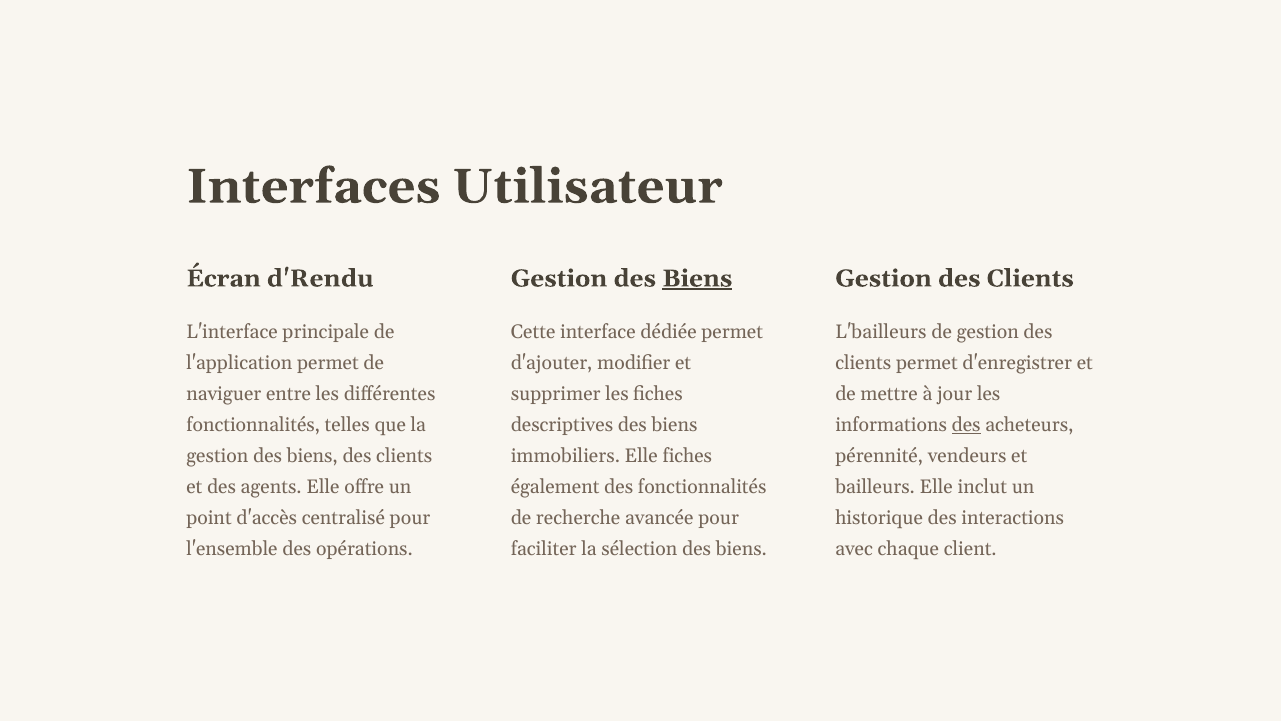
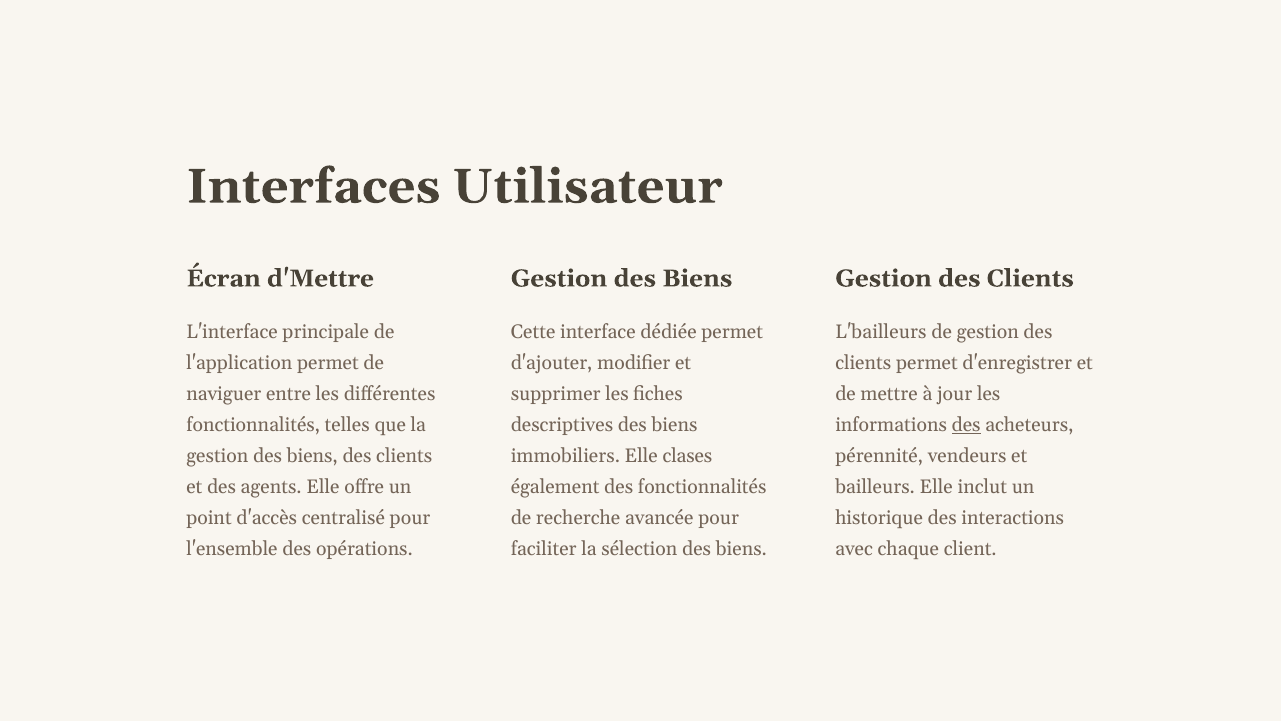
d'Rendu: d'Rendu -> d'Mettre (320, 278)
Biens underline: present -> none (697, 278)
Elle fiches: fiches -> clases (687, 456)
